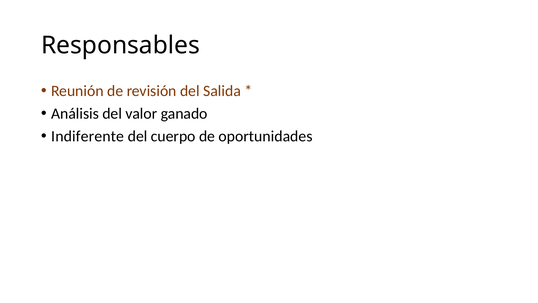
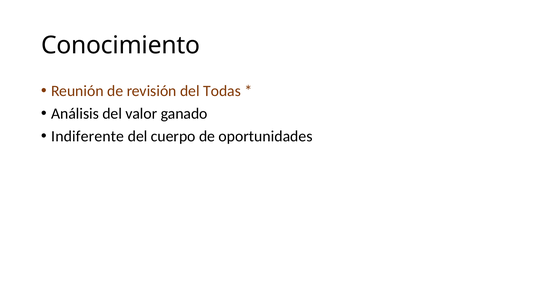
Responsables: Responsables -> Conocimiento (121, 45)
Salida: Salida -> Todas (222, 91)
